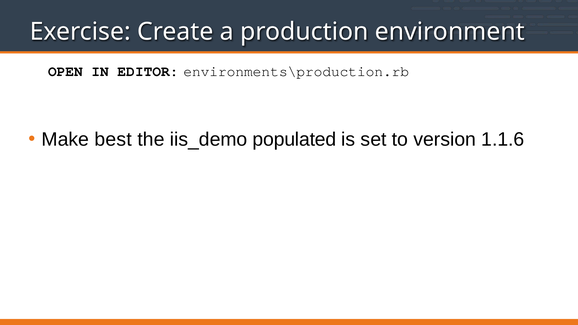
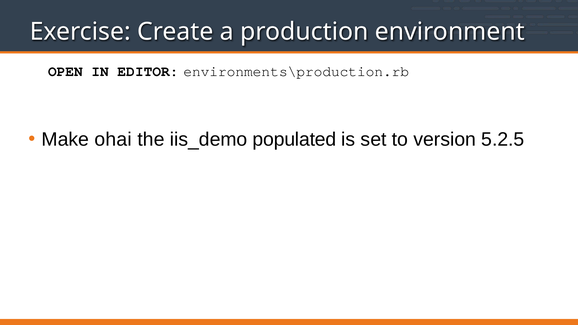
best: best -> ohai (113, 139)
1.1.6: 1.1.6 -> 5.2.5 (503, 139)
